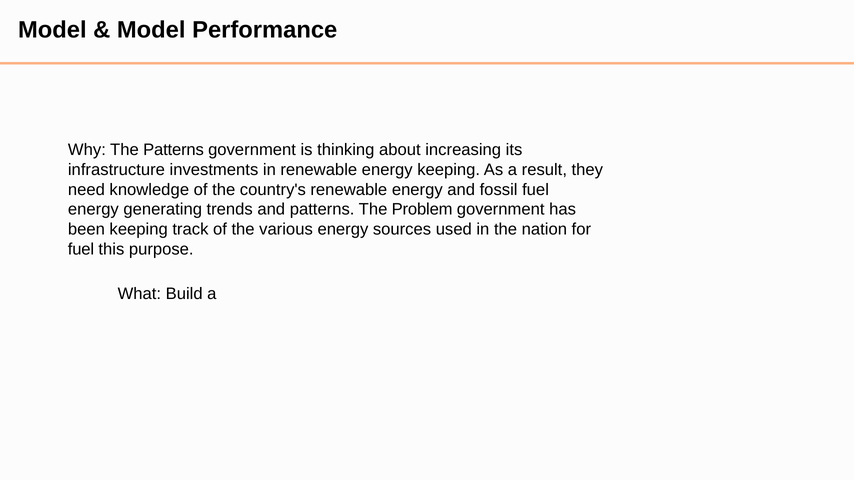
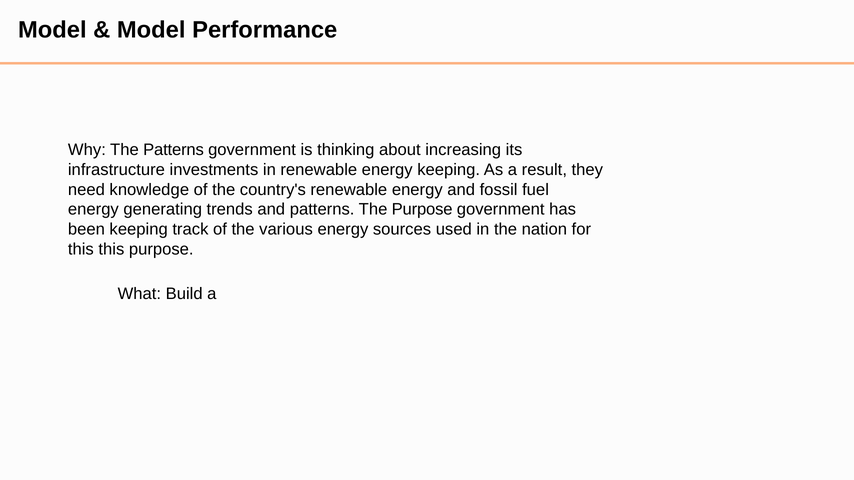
The Problem: Problem -> Purpose (422, 210)
fuel: fuel -> this (81, 250)
